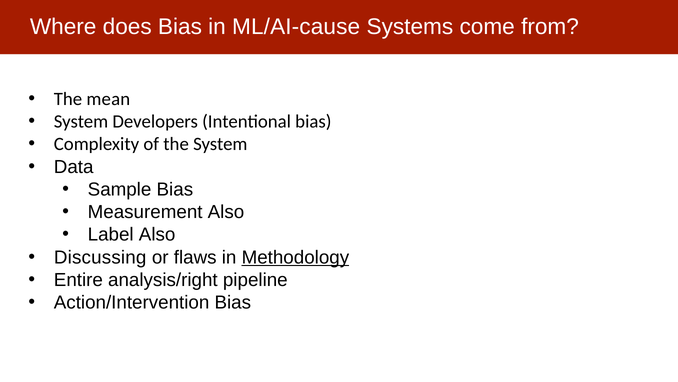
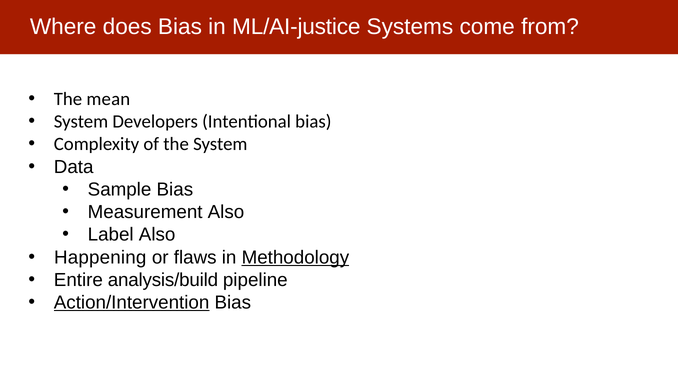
ML/AI-cause: ML/AI-cause -> ML/AI-justice (296, 27)
Discussing: Discussing -> Happening (100, 257)
analysis/right: analysis/right -> analysis/build (163, 280)
Action/Intervention underline: none -> present (132, 302)
